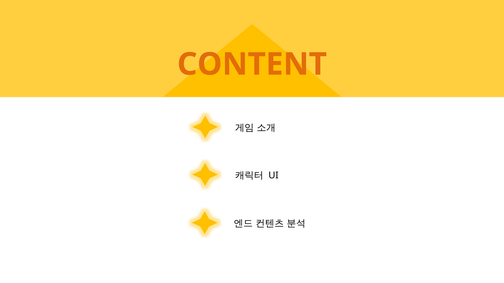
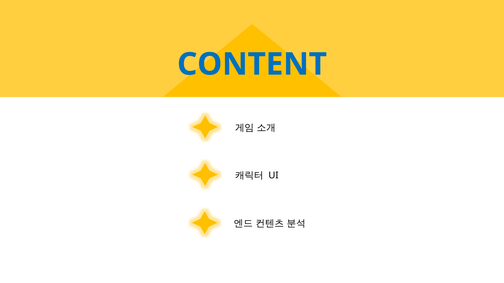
CONTENT colour: orange -> blue (252, 64)
